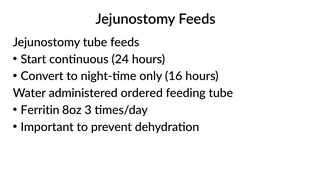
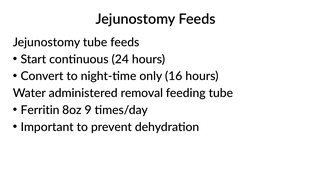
ordered: ordered -> removal (142, 93)
3: 3 -> 9 (88, 110)
